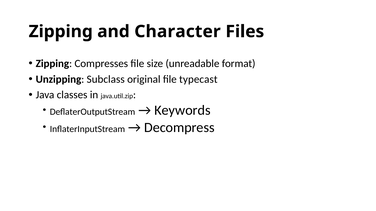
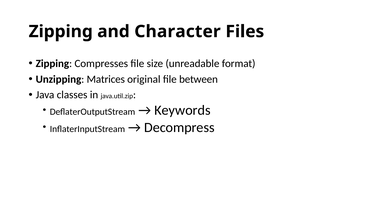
Subclass: Subclass -> Matrices (106, 79)
typecast: typecast -> between (198, 79)
